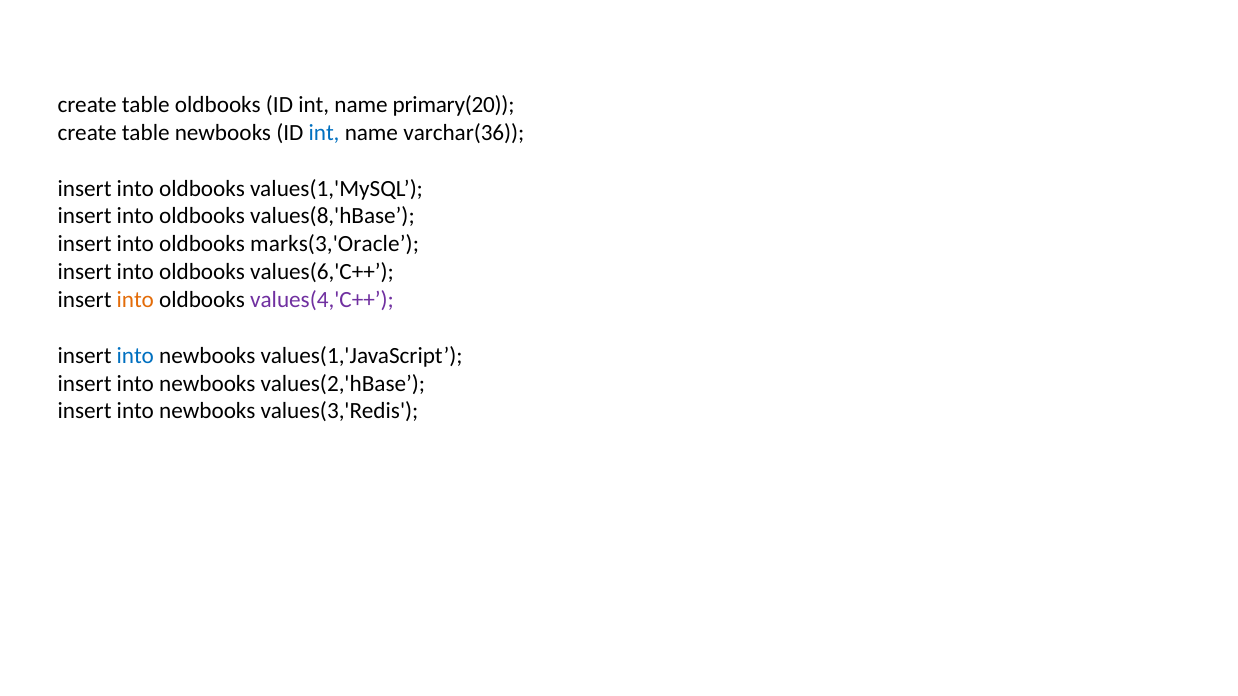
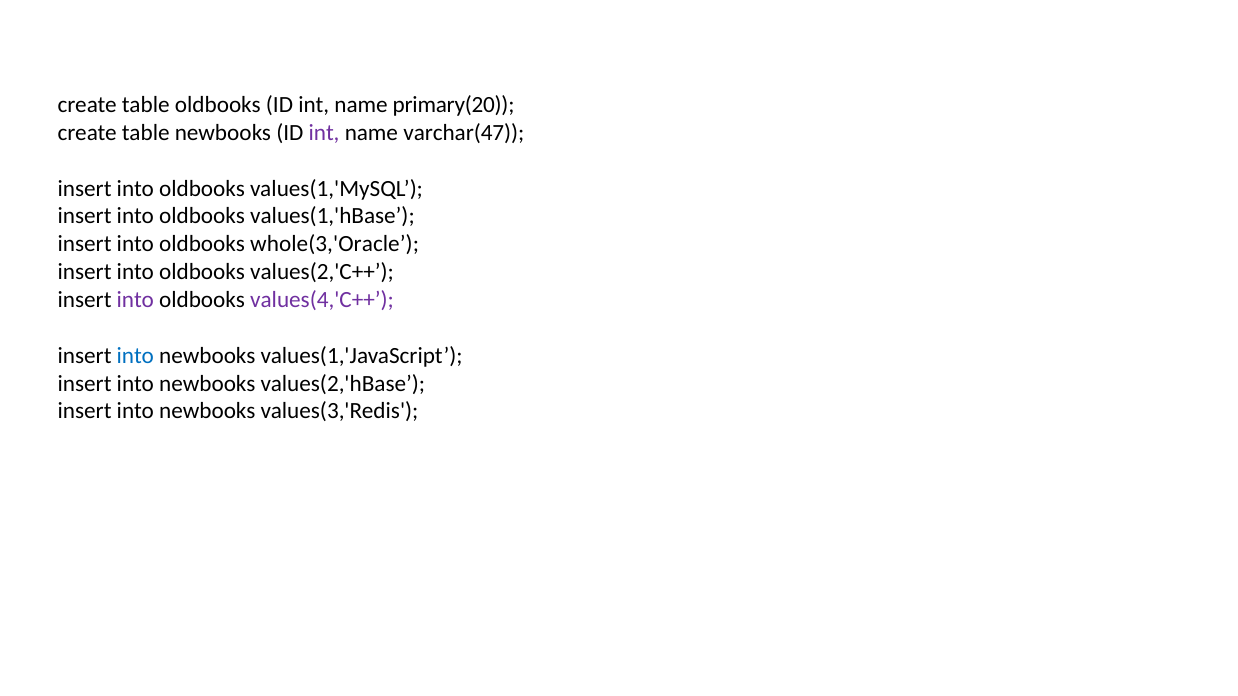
int colour: blue -> purple (324, 133)
varchar(36: varchar(36 -> varchar(47 (464, 133)
values(8,'hBase: values(8,'hBase -> values(1,'hBase (332, 216)
marks(3,'Oracle: marks(3,'Oracle -> whole(3,'Oracle (335, 244)
values(6,'C++: values(6,'C++ -> values(2,'C++ (322, 272)
into colour: orange -> purple (135, 300)
